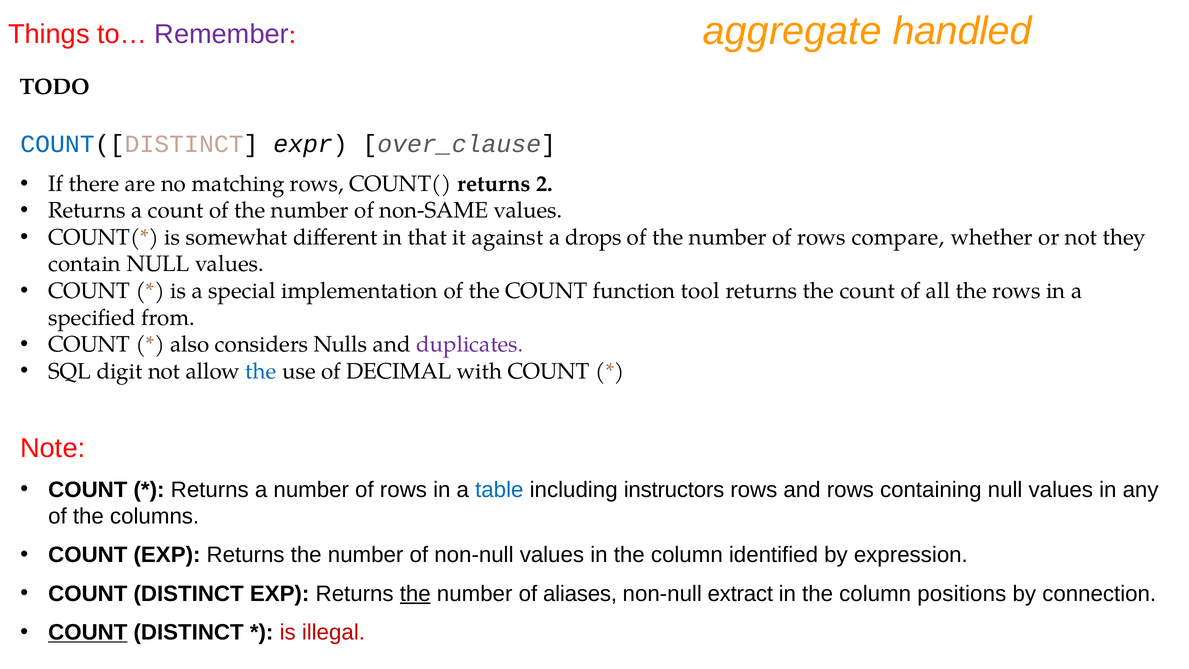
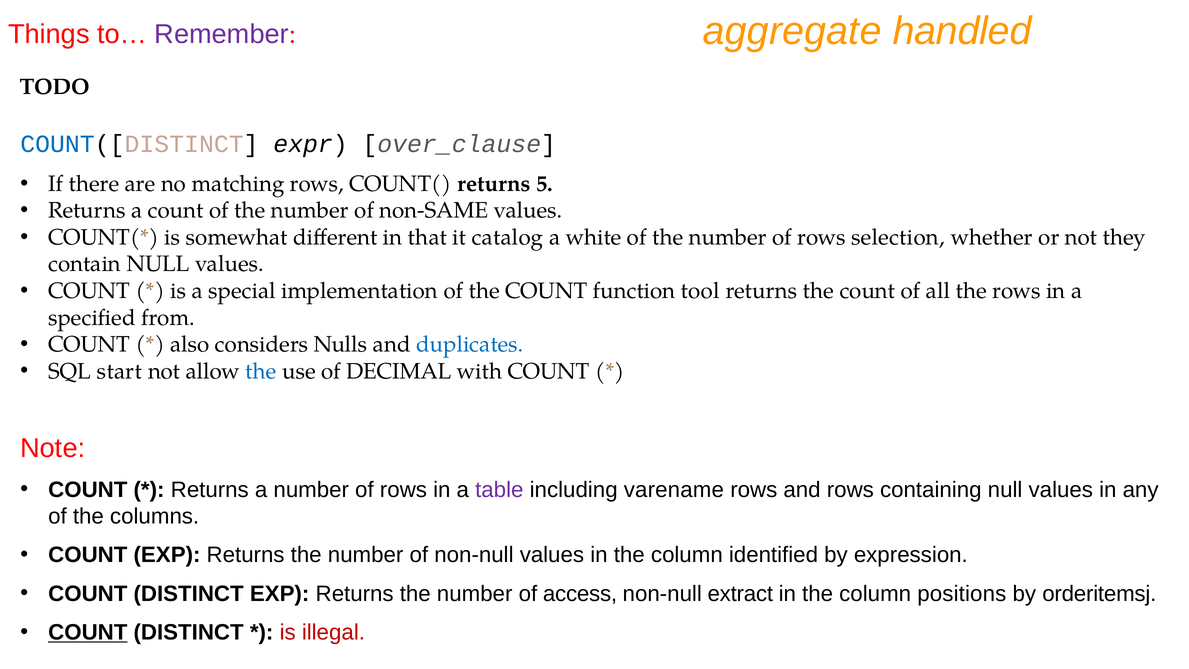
2: 2 -> 5 (545, 184)
against: against -> catalog (508, 237)
drops: drops -> white (594, 237)
compare: compare -> selection (898, 237)
duplicates colour: purple -> blue (470, 344)
digit: digit -> start (119, 371)
table colour: blue -> purple (499, 490)
instructors: instructors -> varename (674, 490)
the underline: present -> none (415, 594)
aliases: aliases -> access (580, 594)
connection: connection -> orderitemsj (1099, 594)
